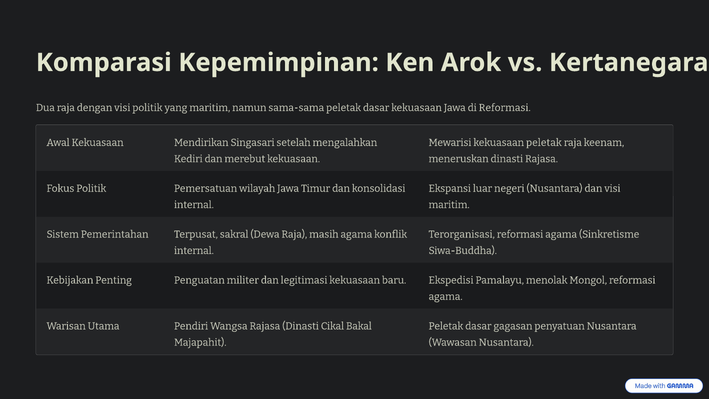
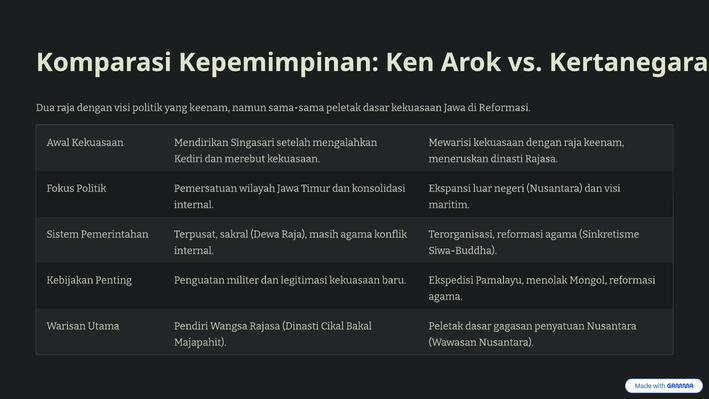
yang maritim: maritim -> keenam (210, 108)
kekuasaan peletak: peletak -> dengan (544, 142)
